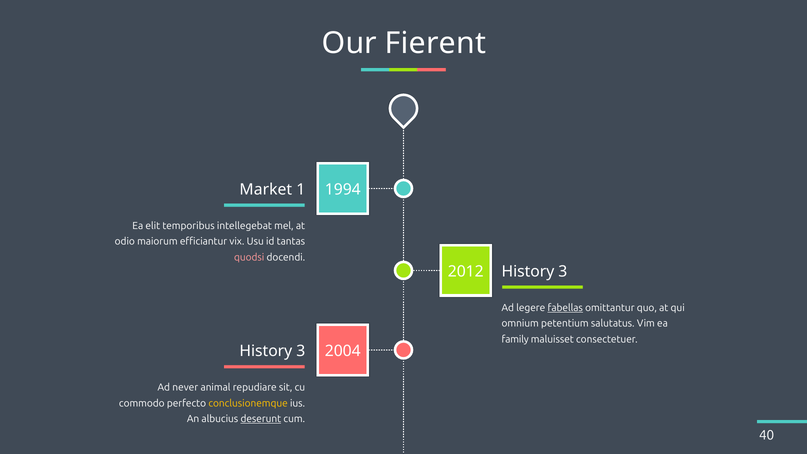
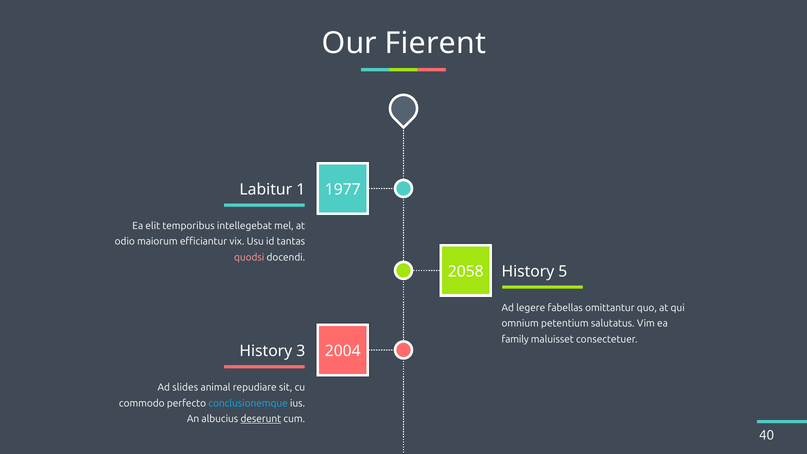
Market: Market -> Labitur (266, 190)
1994: 1994 -> 1977 (343, 190)
2012: 2012 -> 2058 (466, 271)
3: 3 -> 5 (563, 271)
fabellas underline: present -> none (565, 308)
never: never -> slides (185, 387)
conclusionemque colour: yellow -> light blue (248, 403)
